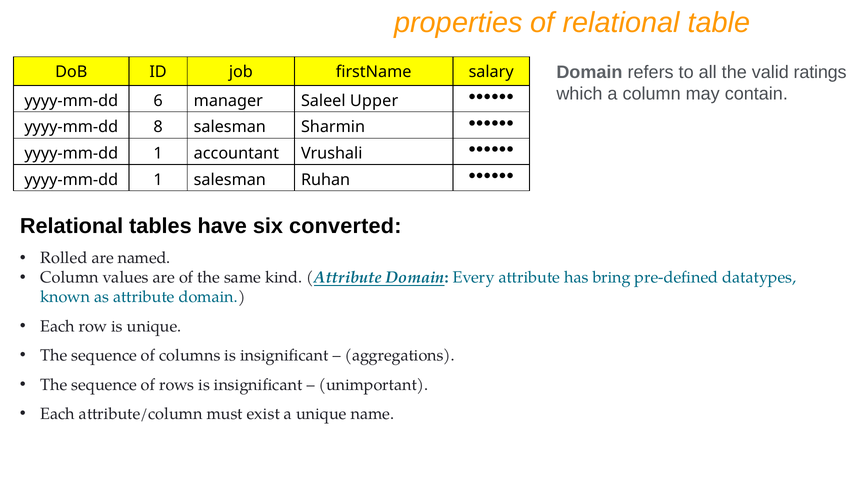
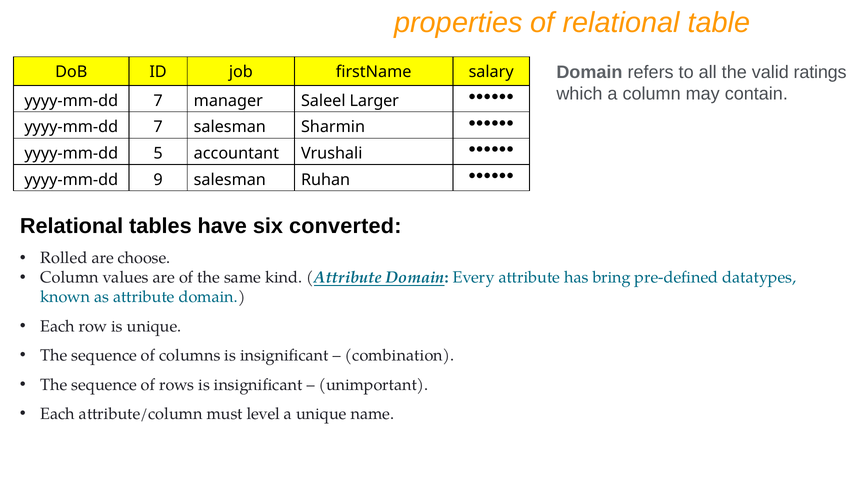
6: 6 -> 7 (158, 101)
Upper: Upper -> Larger (374, 101)
8: 8 -> 7 (158, 127)
1: 1 -> 5 (158, 153)
1: 1 -> 9 (158, 180)
named: named -> choose (144, 258)
aggregations: aggregations -> combination (400, 355)
exist: exist -> level (263, 414)
